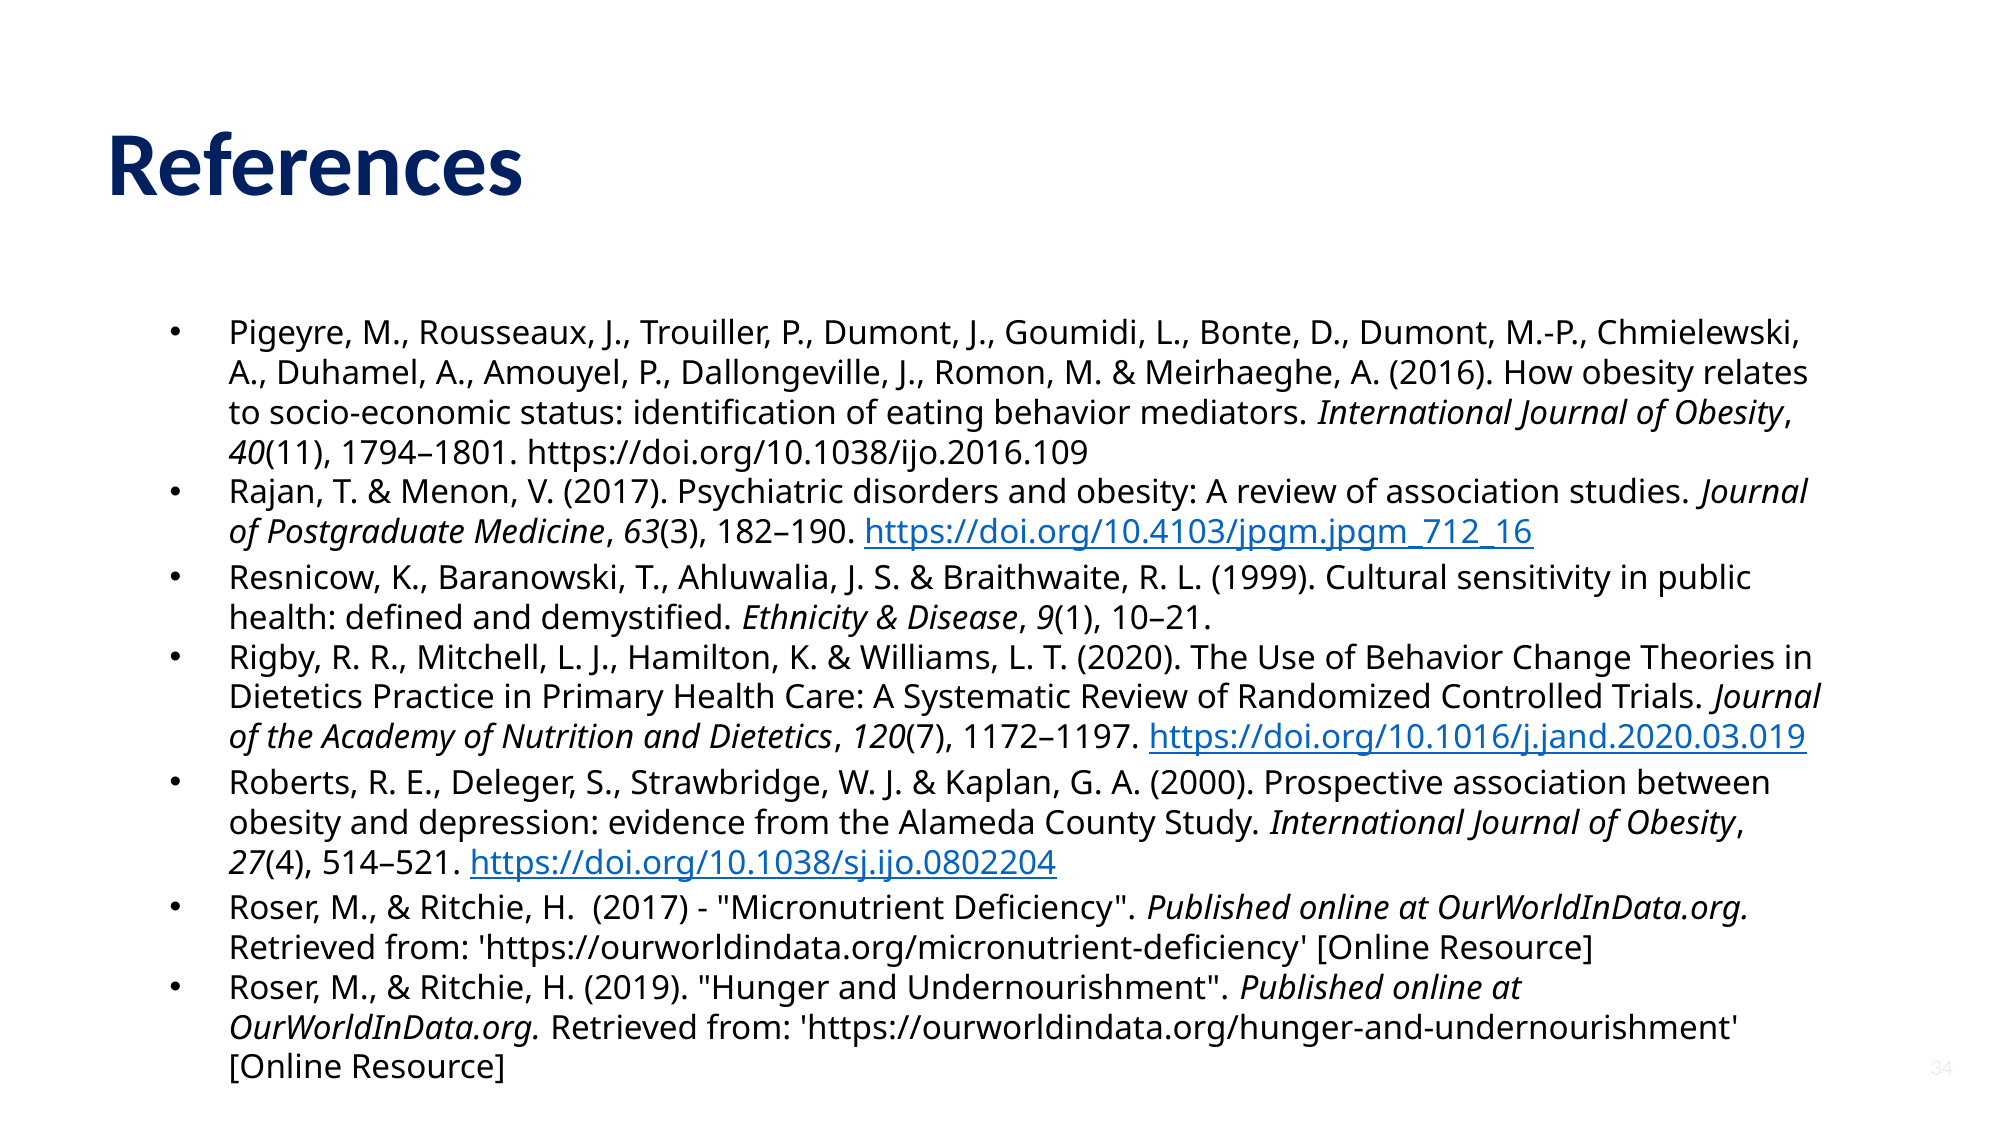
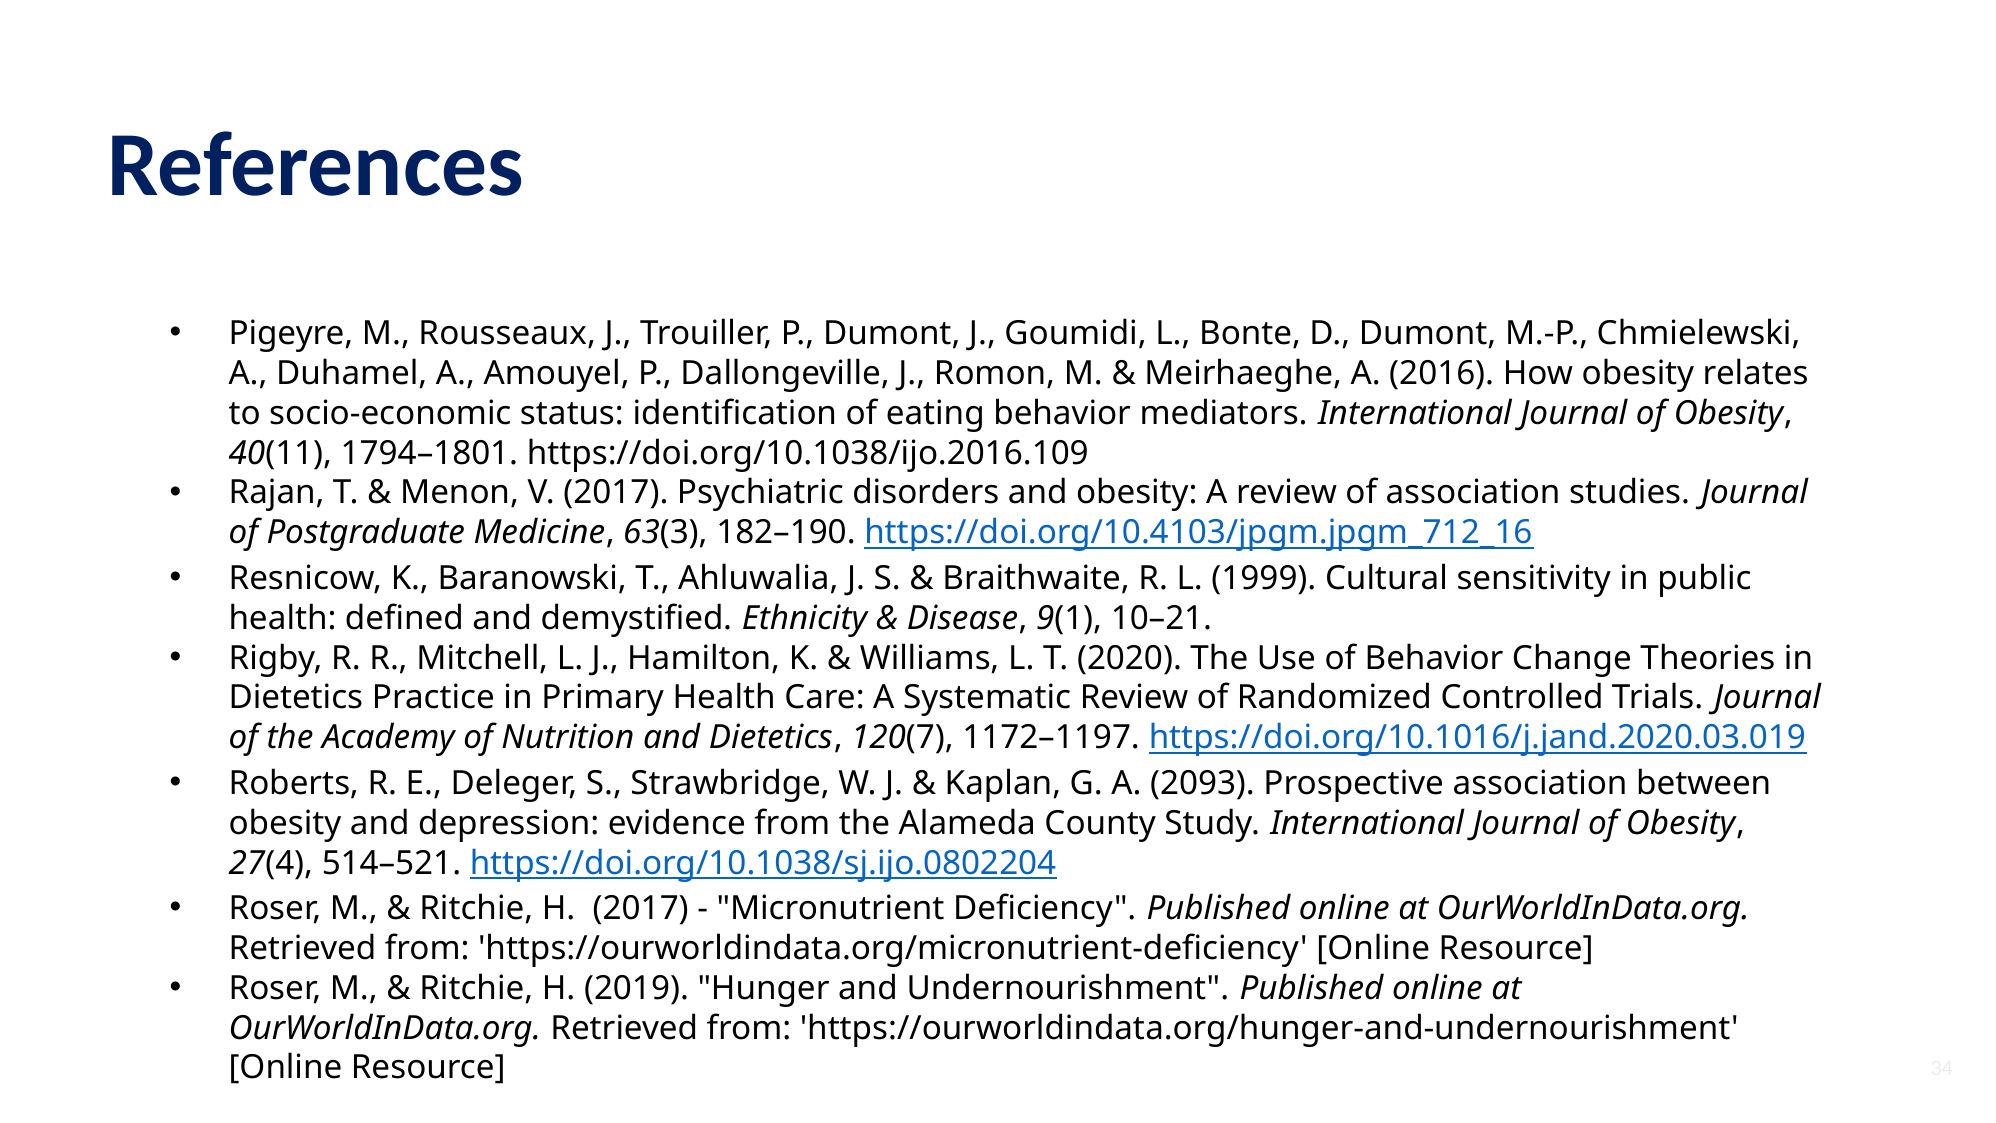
2000: 2000 -> 2093 (1202, 783)
